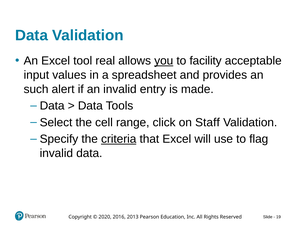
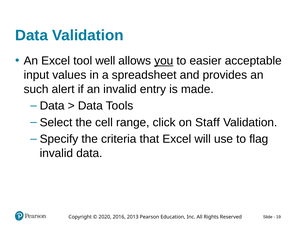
real: real -> well (105, 61)
facility: facility -> easier (206, 61)
criteria underline: present -> none (119, 139)
